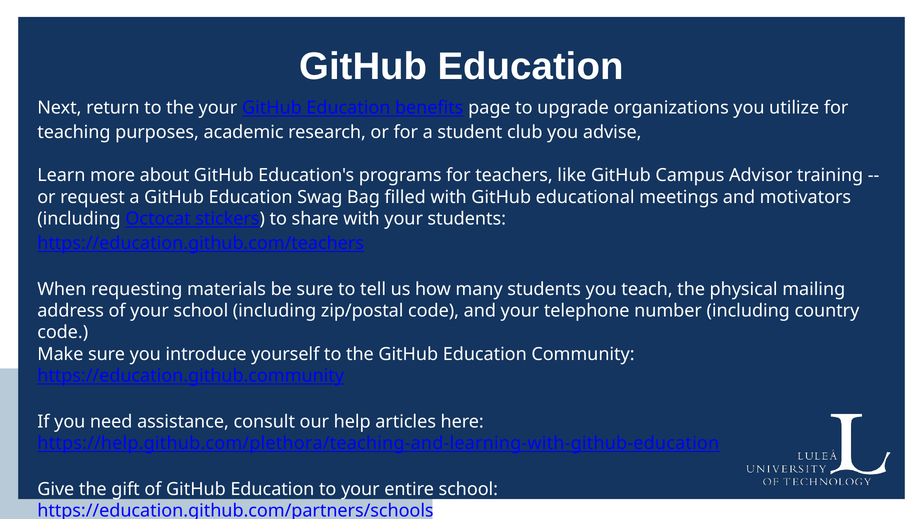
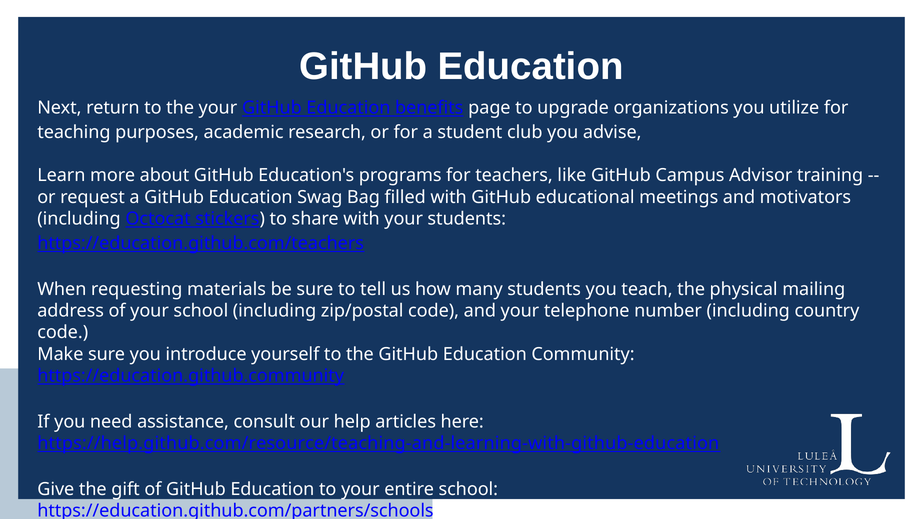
https://help.github.com/plethora/teaching-and-learning-with-github-education: https://help.github.com/plethora/teaching-and-learning-with-github-education -> https://help.github.com/resource/teaching-and-learning-with-github-education (378, 444)
